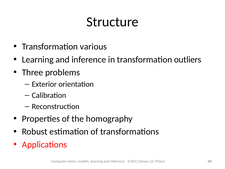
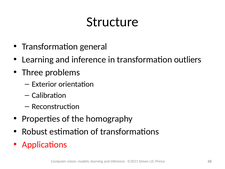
various: various -> general (93, 47)
